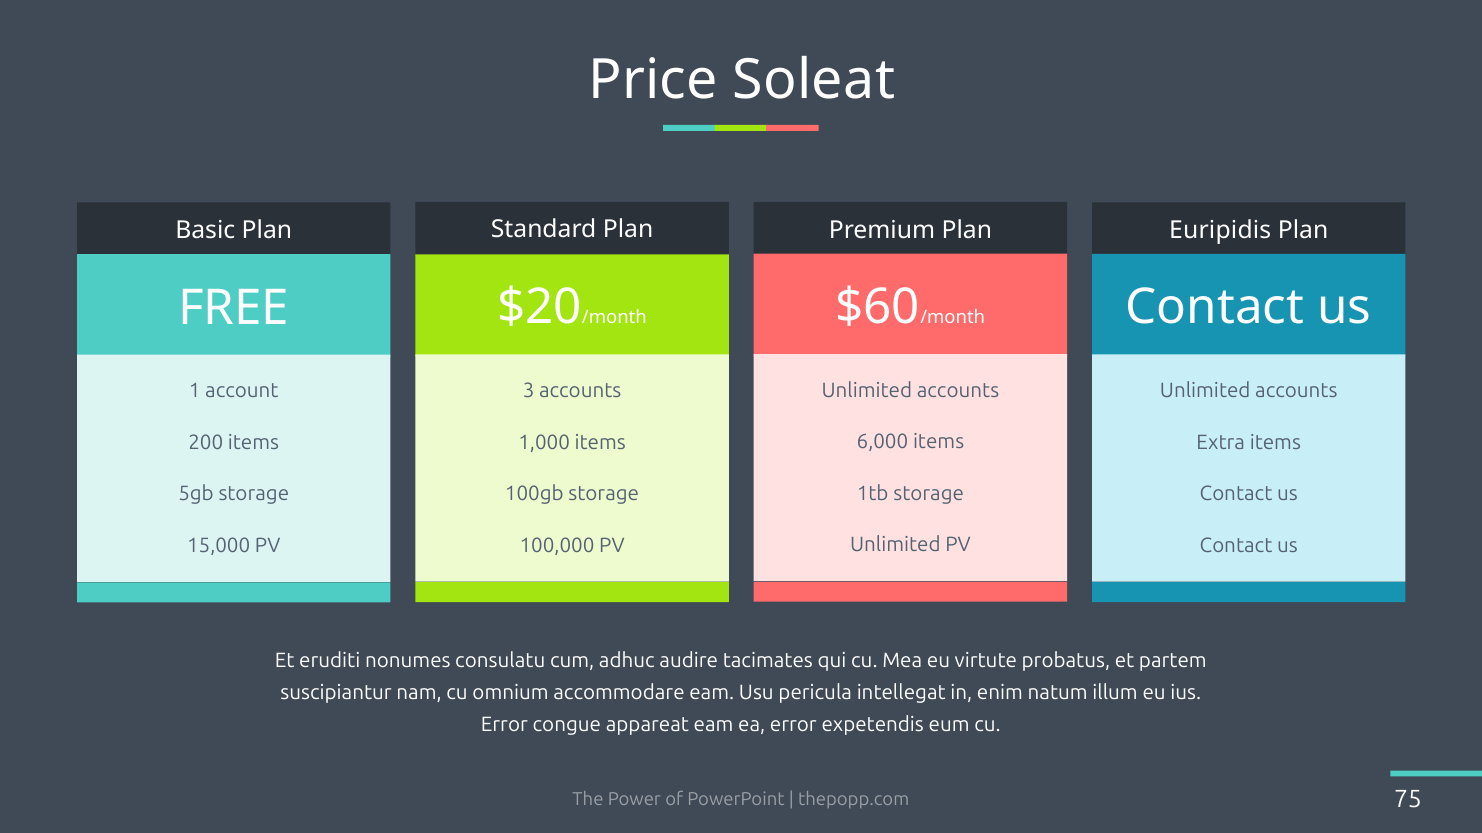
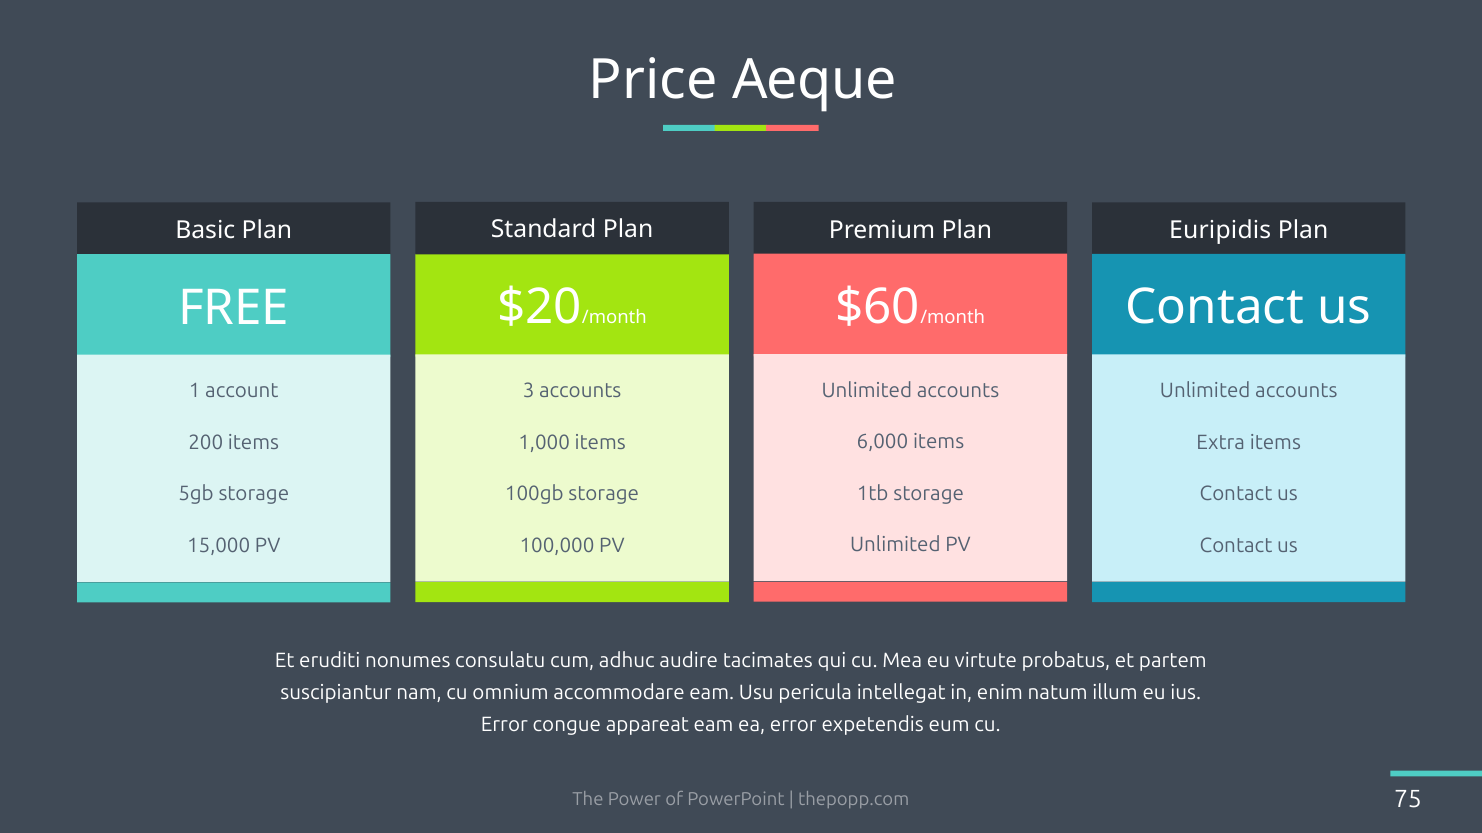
Soleat: Soleat -> Aeque (814, 80)
